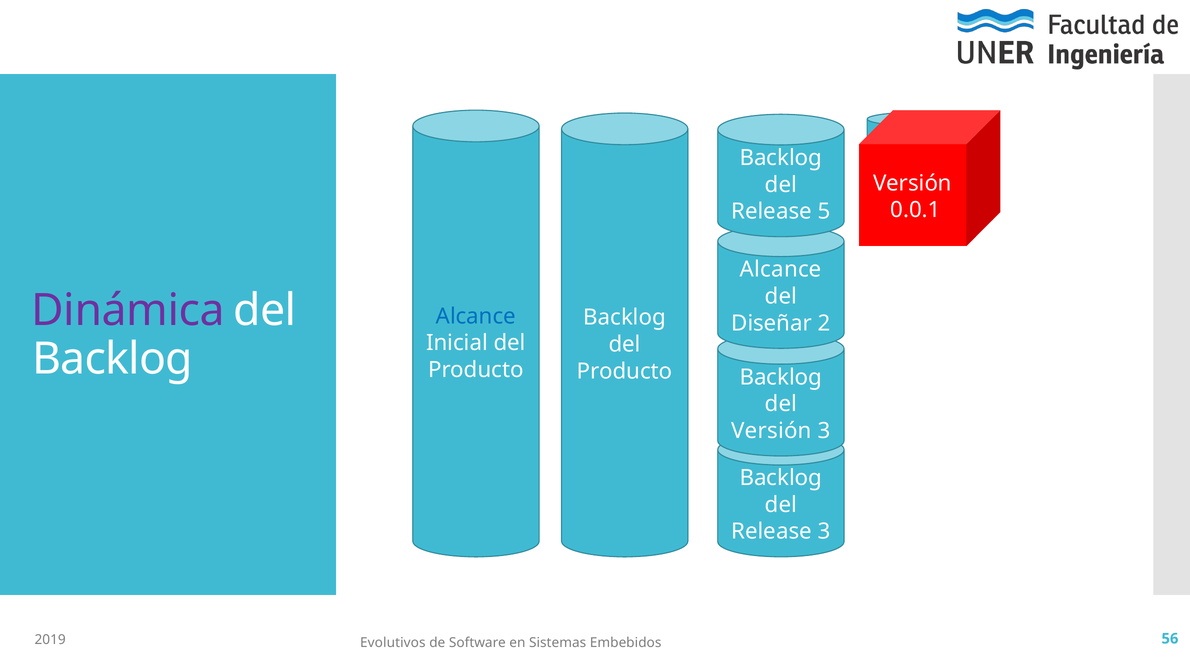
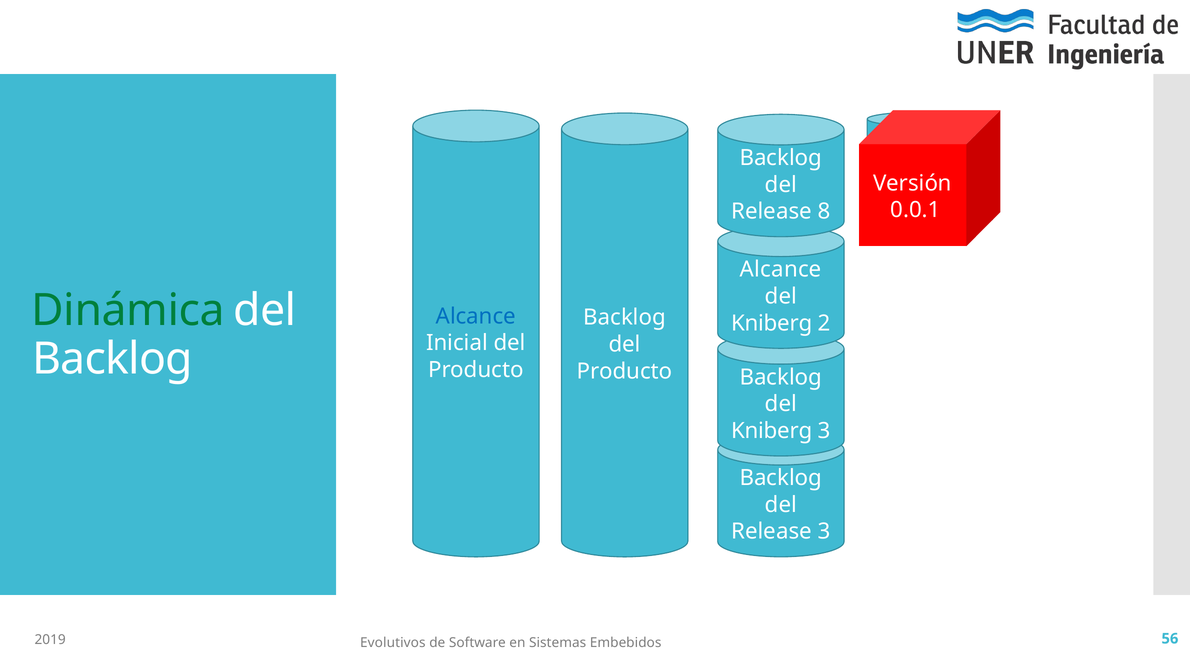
5: 5 -> 8 (824, 211)
Dinámica colour: purple -> green (128, 310)
Diseñar: Diseñar -> Kniberg (772, 323)
Versión: Versión -> Kniberg (772, 430)
